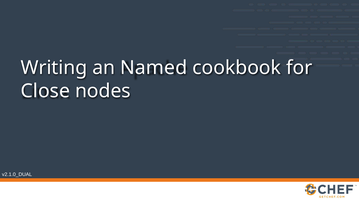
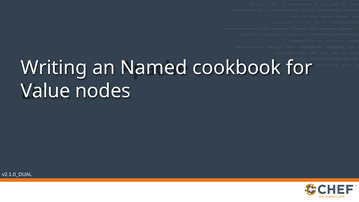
Close: Close -> Value (45, 91)
